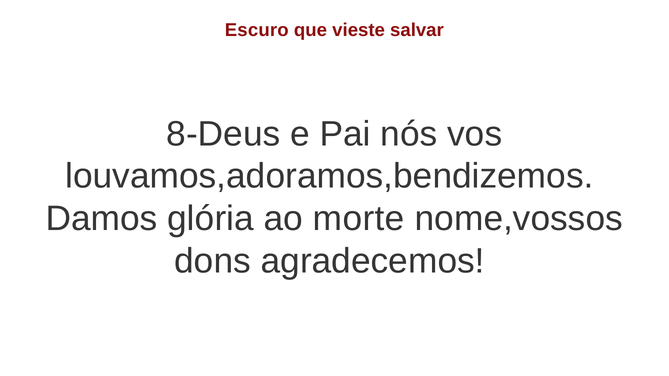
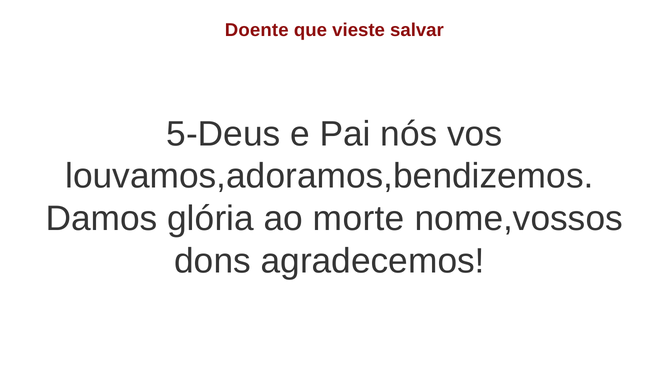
Escuro: Escuro -> Doente (257, 30)
8-Deus: 8-Deus -> 5-Deus (223, 134)
